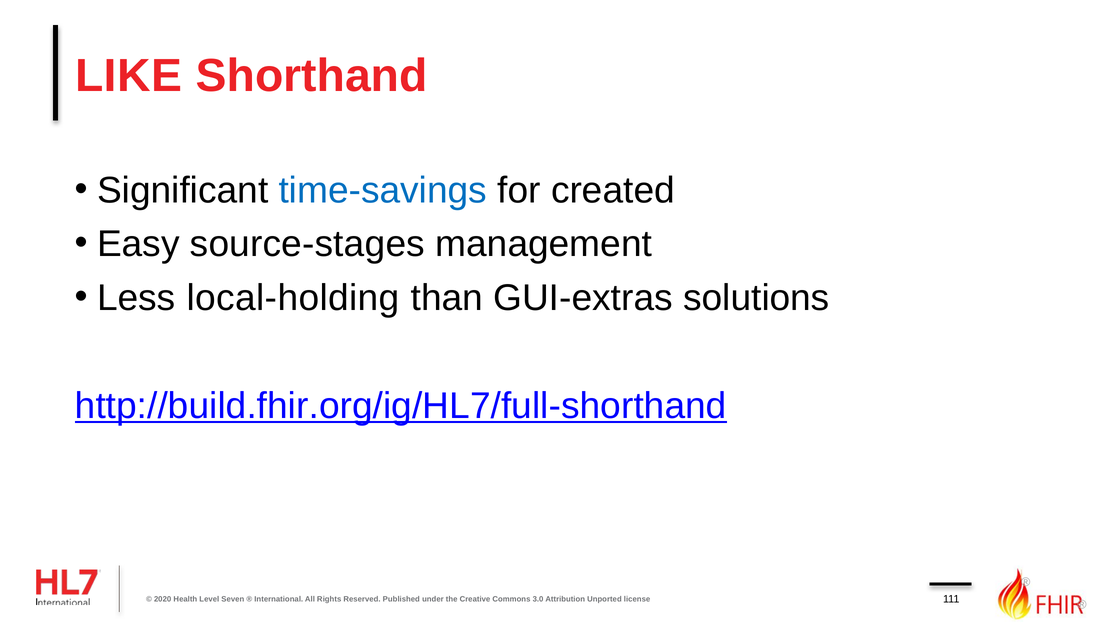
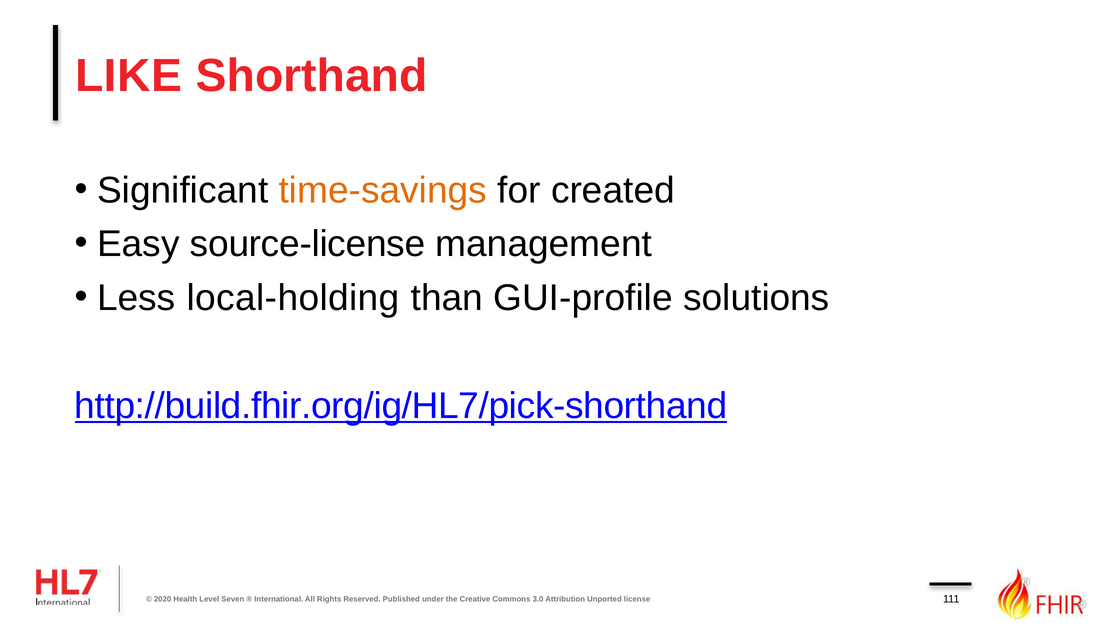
time-savings colour: blue -> orange (383, 190)
source-stages: source-stages -> source-license (308, 244)
GUI-extras: GUI-extras -> GUI-profile (583, 298)
http://build.fhir.org/ig/HL7/full-shorthand: http://build.fhir.org/ig/HL7/full-shorthand -> http://build.fhir.org/ig/HL7/pick-shorthand (401, 406)
